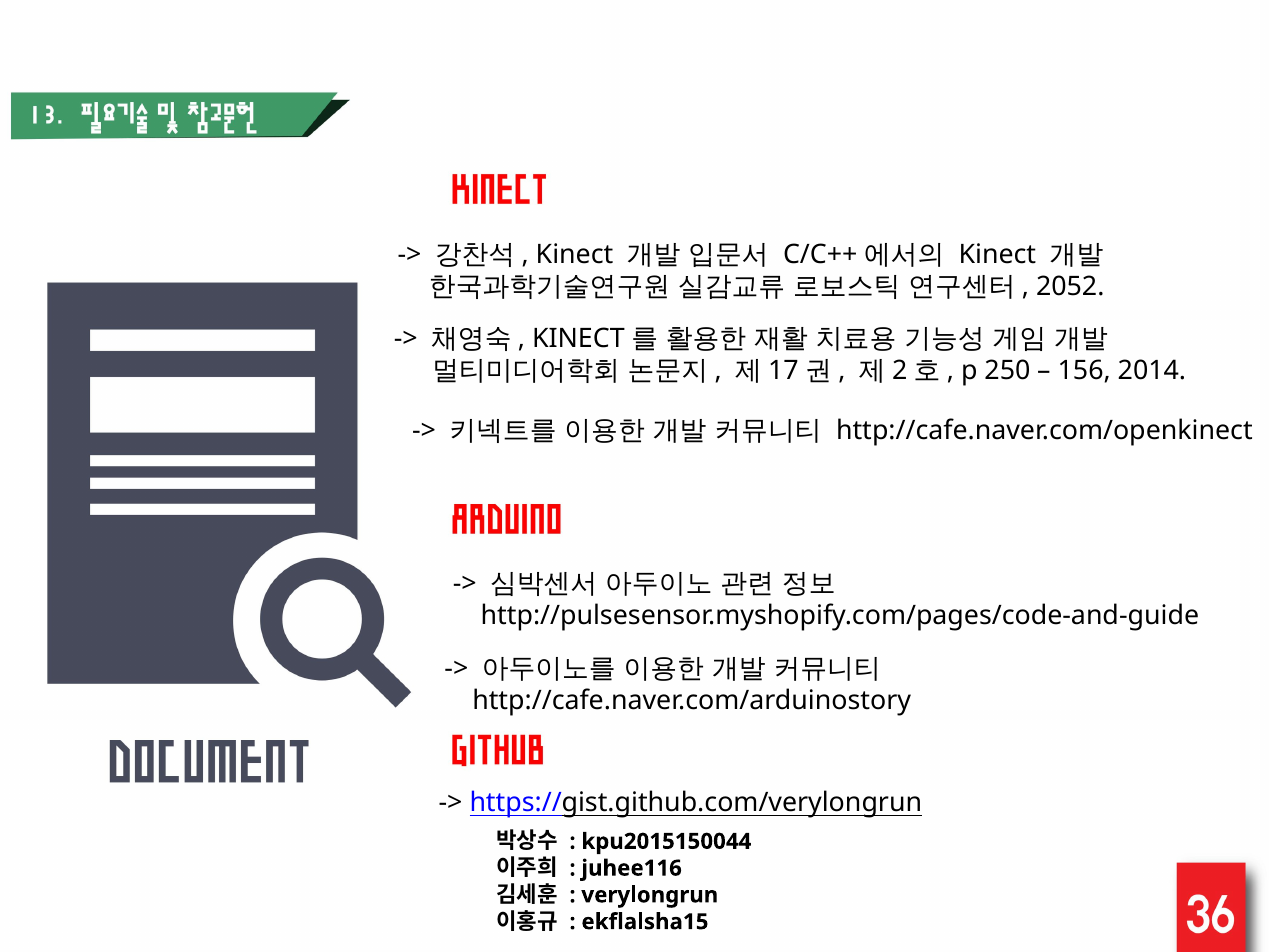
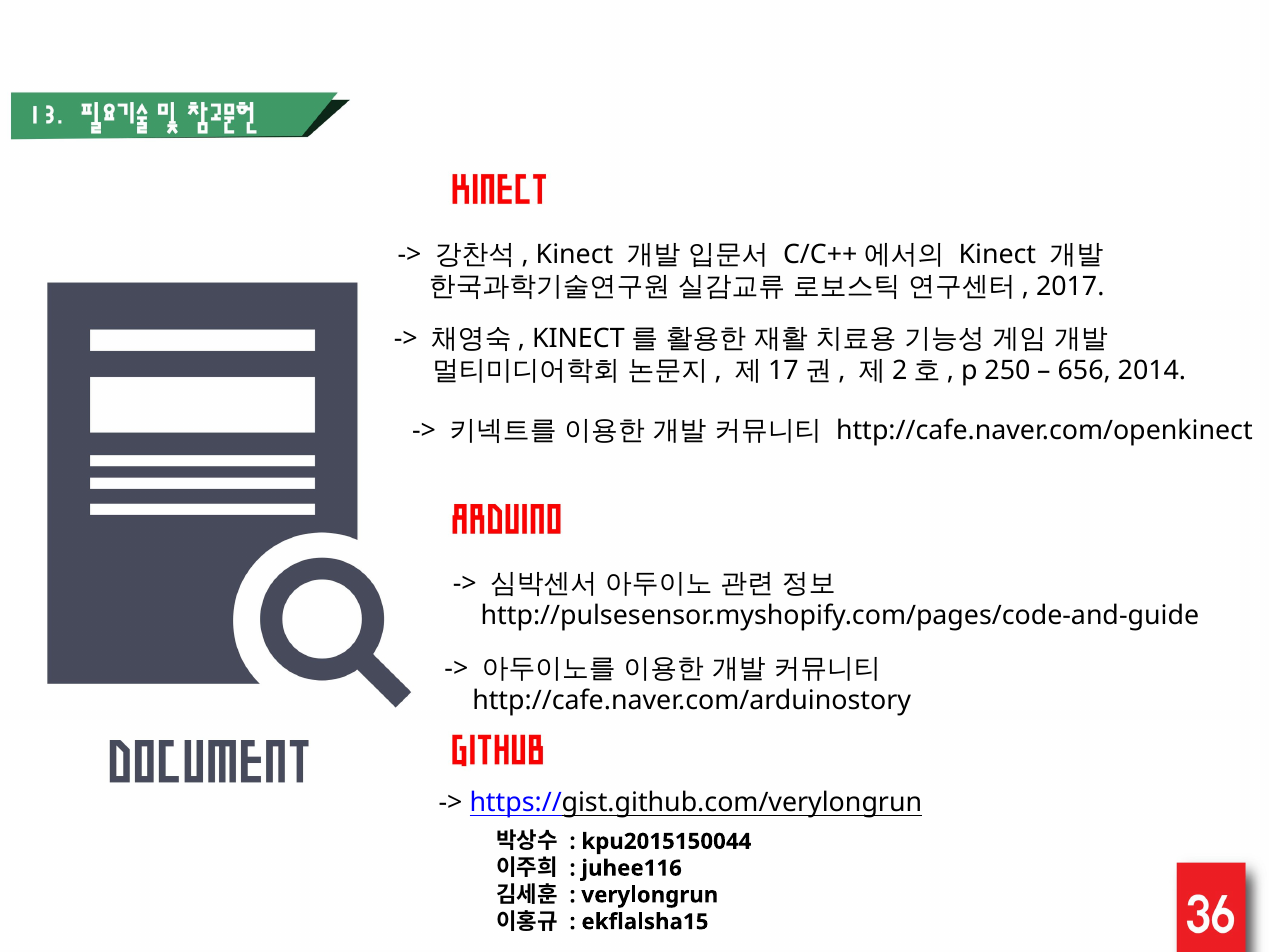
2052: 2052 -> 2017 (1070, 286)
156: 156 -> 656 (1084, 371)
